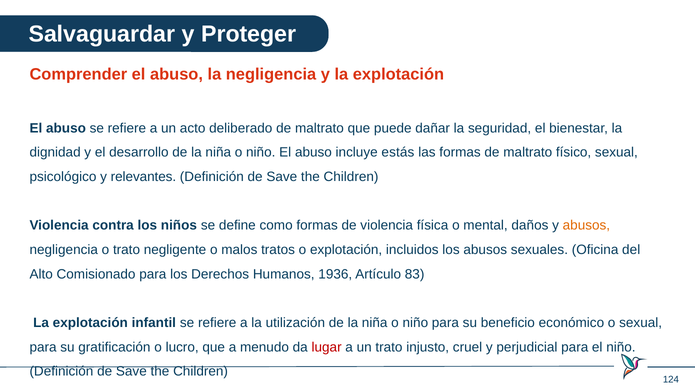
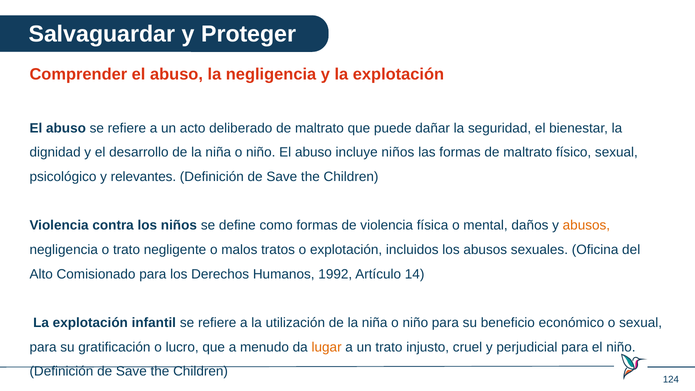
incluye estás: estás -> niños (398, 152)
1936: 1936 -> 1992 (335, 274)
83: 83 -> 14 (415, 274)
lugar colour: red -> orange (327, 347)
